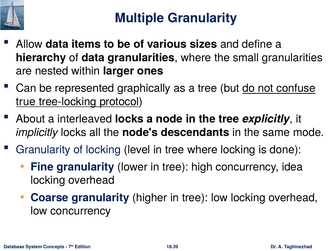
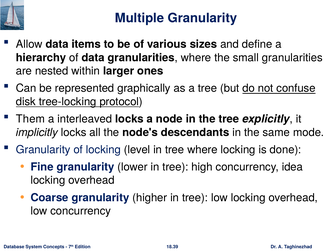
true: true -> disk (26, 102)
About: About -> Them (30, 119)
